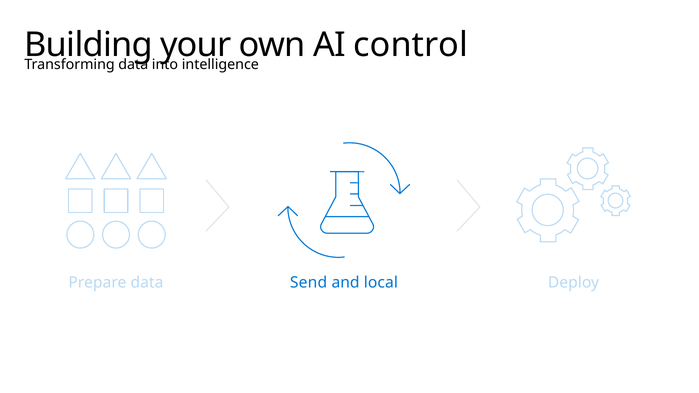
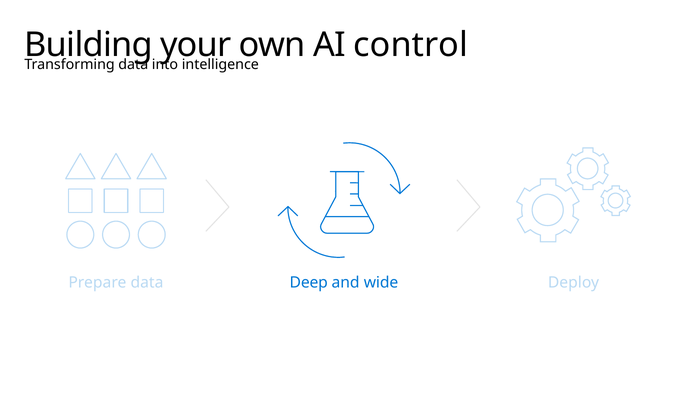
Send: Send -> Deep (309, 283)
local: local -> wide (381, 283)
